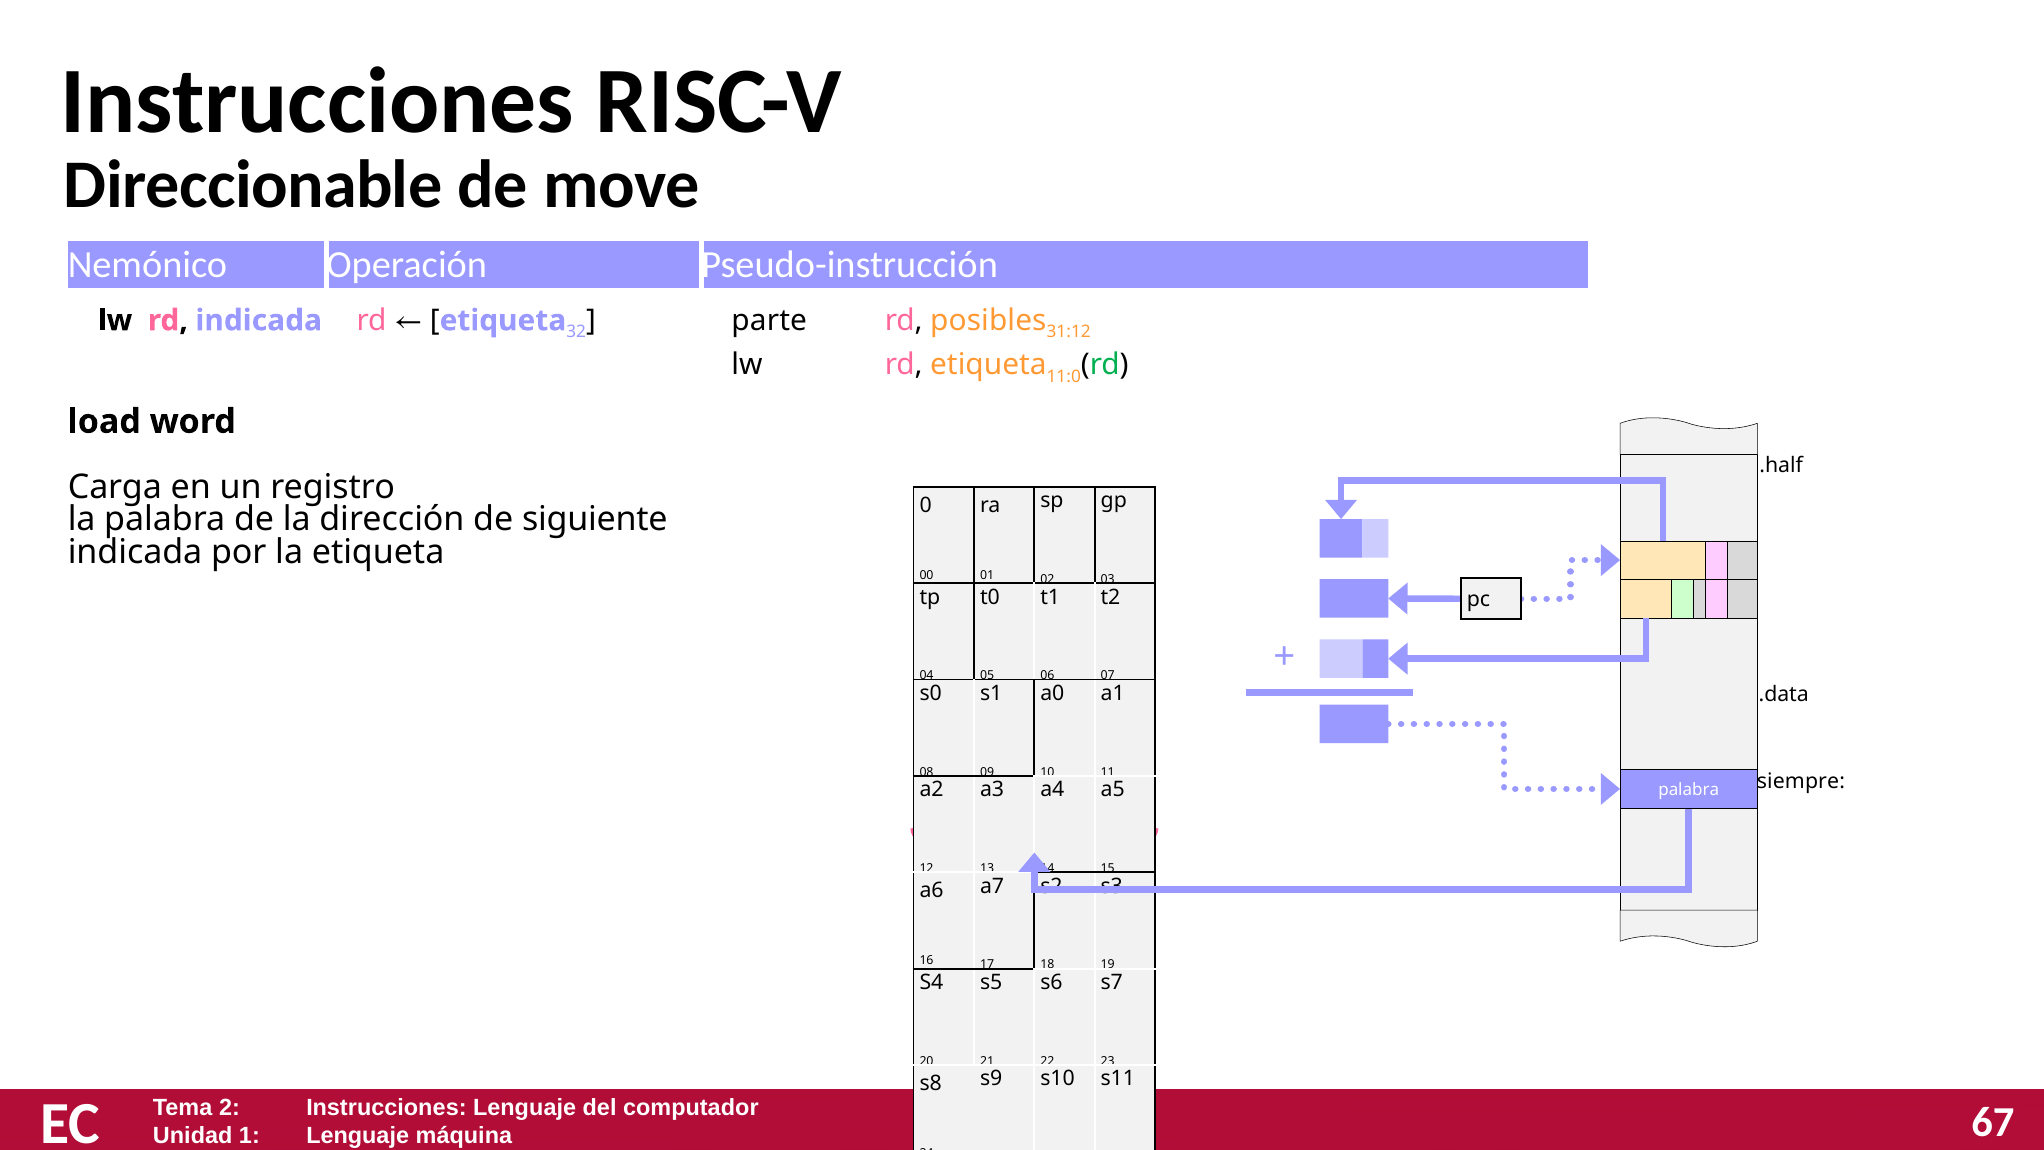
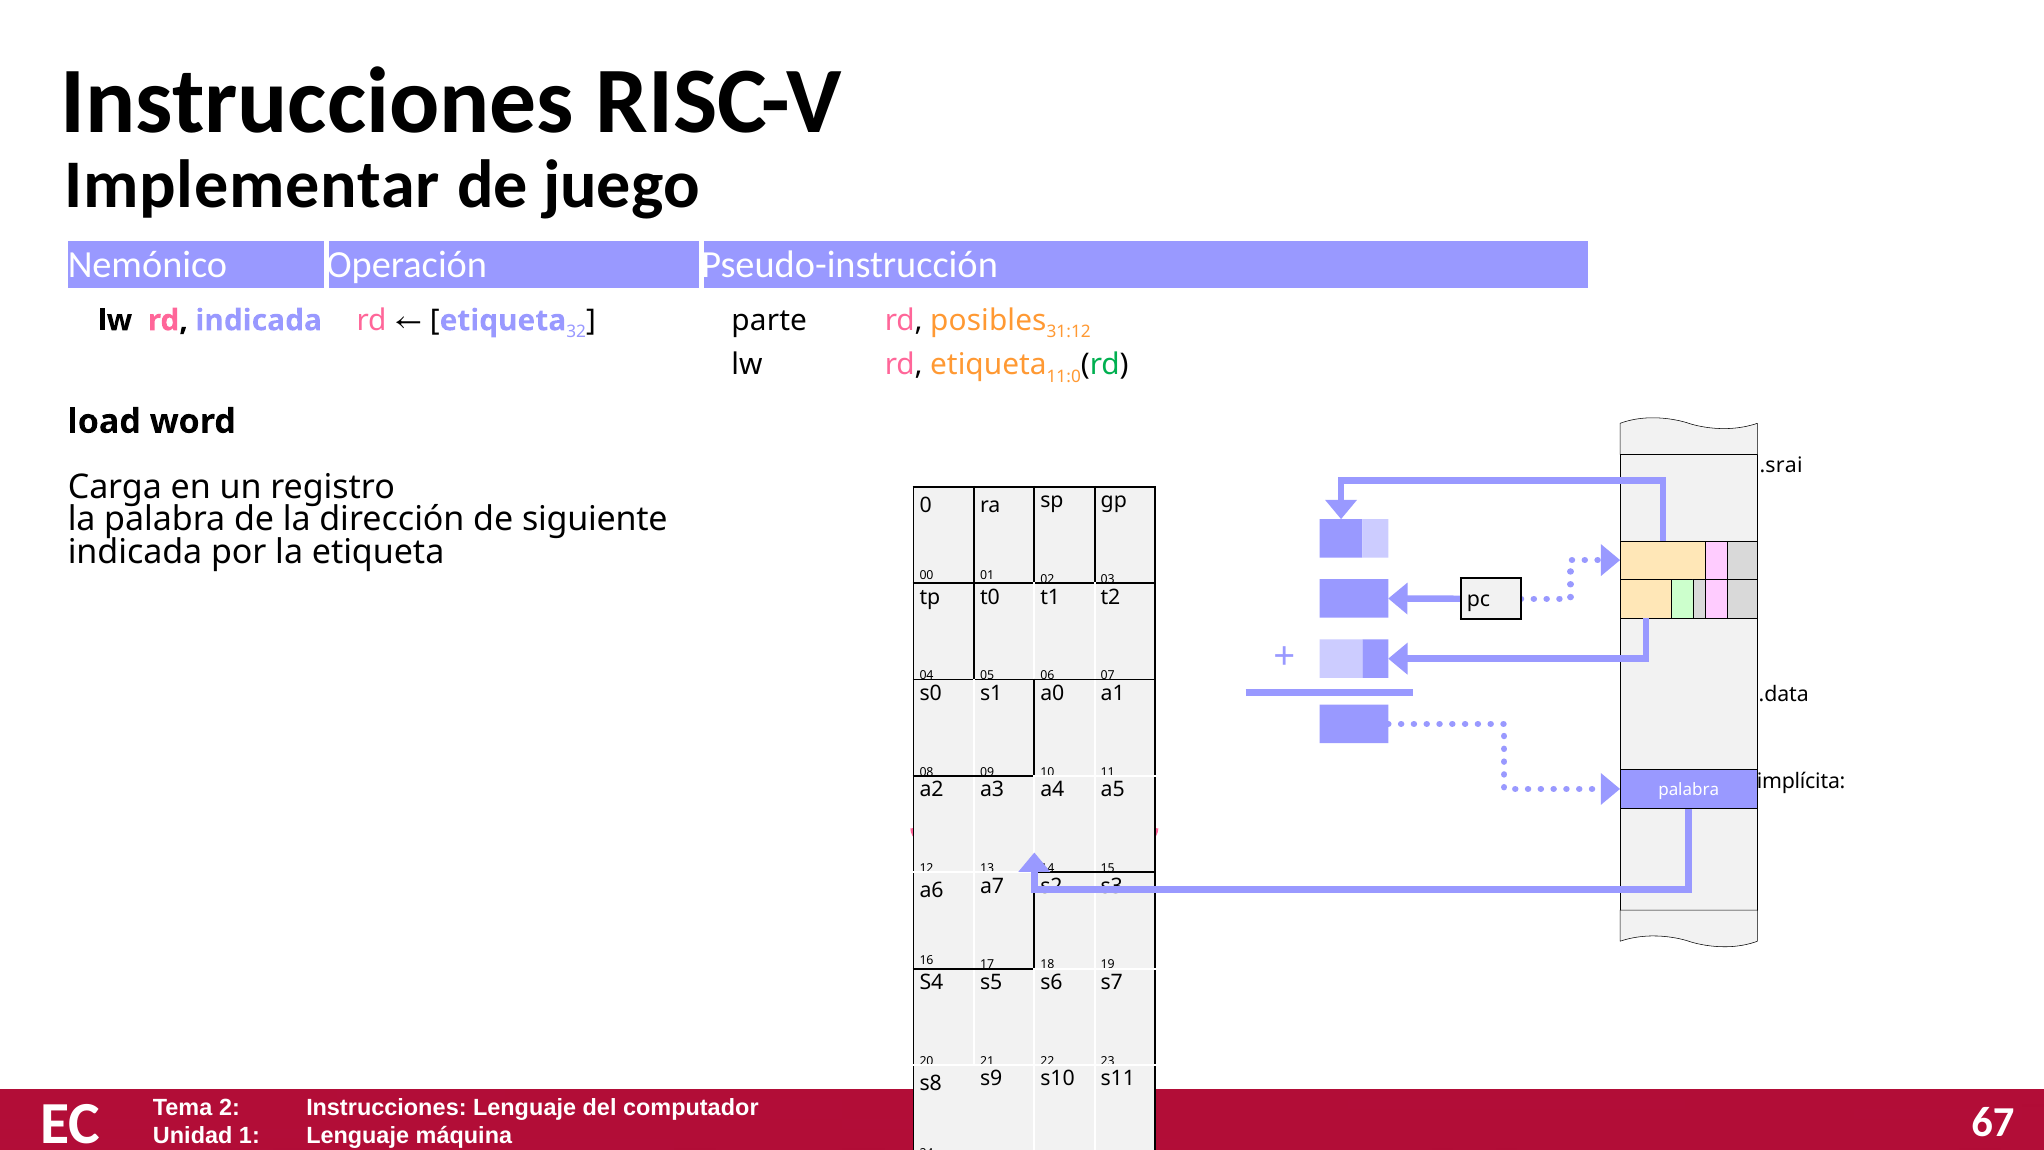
Direccionable: Direccionable -> Implementar (252, 185)
move: move -> juego (622, 185)
.half: .half -> .srai (1781, 466)
siempre: siempre -> implícita (1801, 781)
